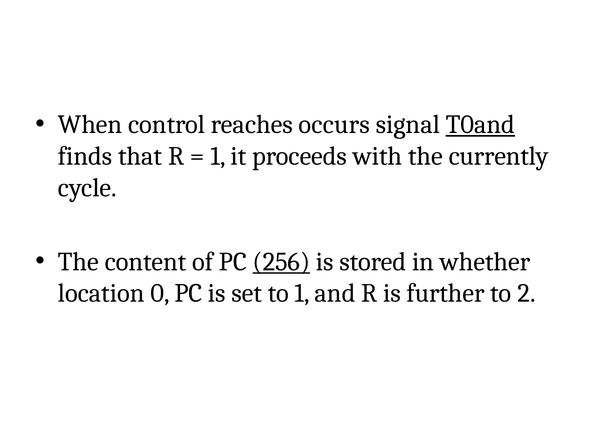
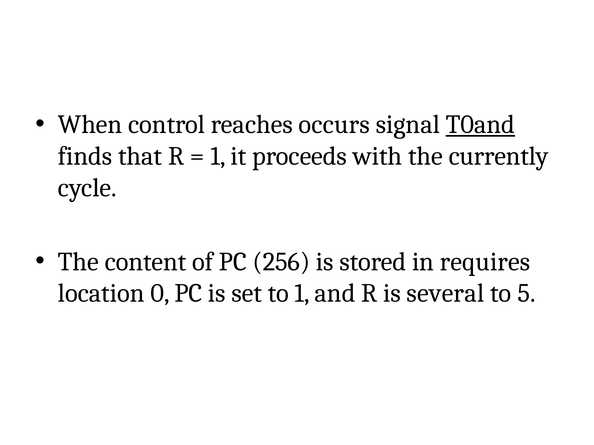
256 underline: present -> none (281, 262)
whether: whether -> requires (485, 262)
further: further -> several (445, 294)
2: 2 -> 5 (526, 294)
